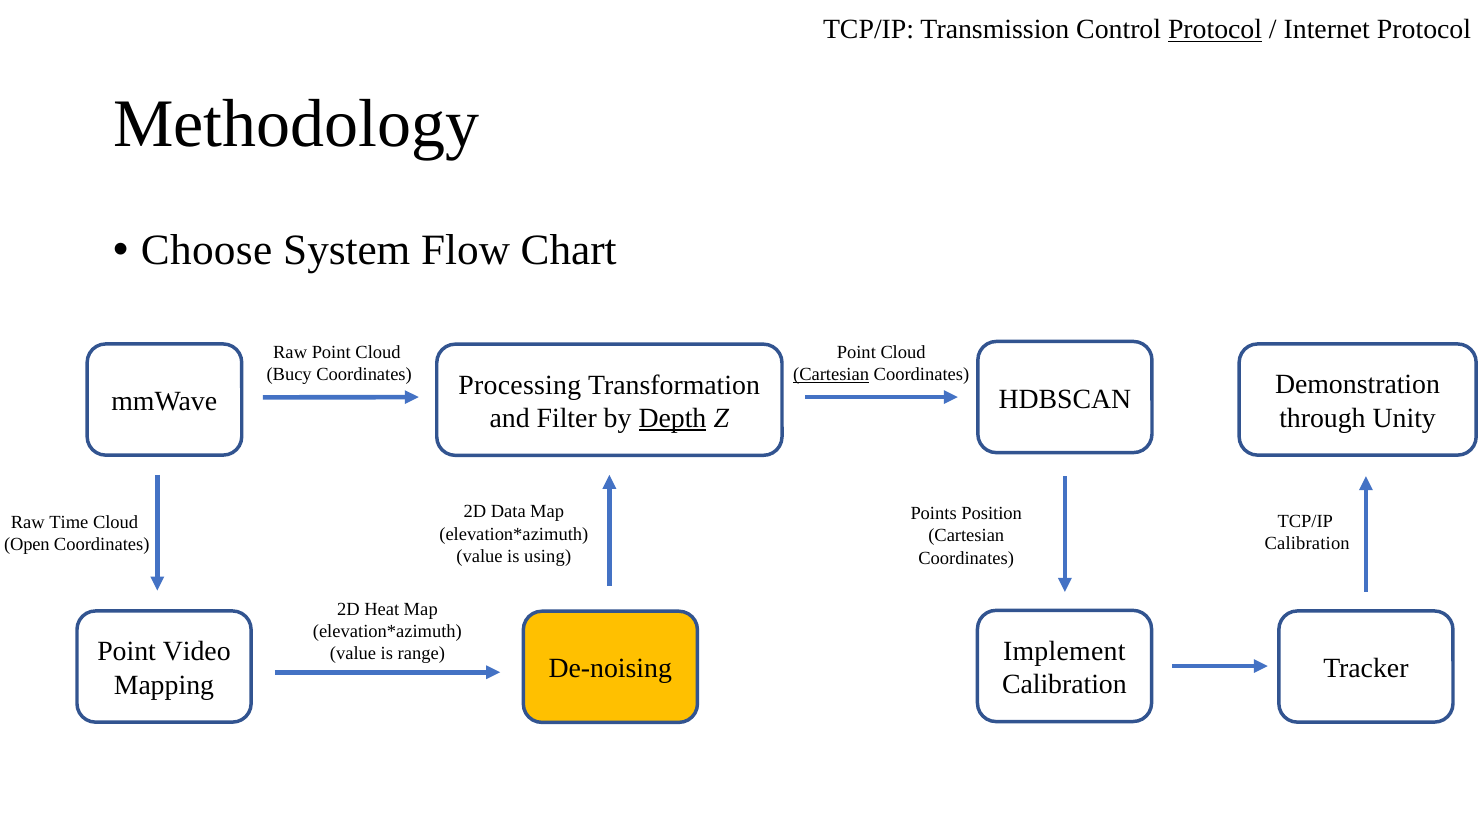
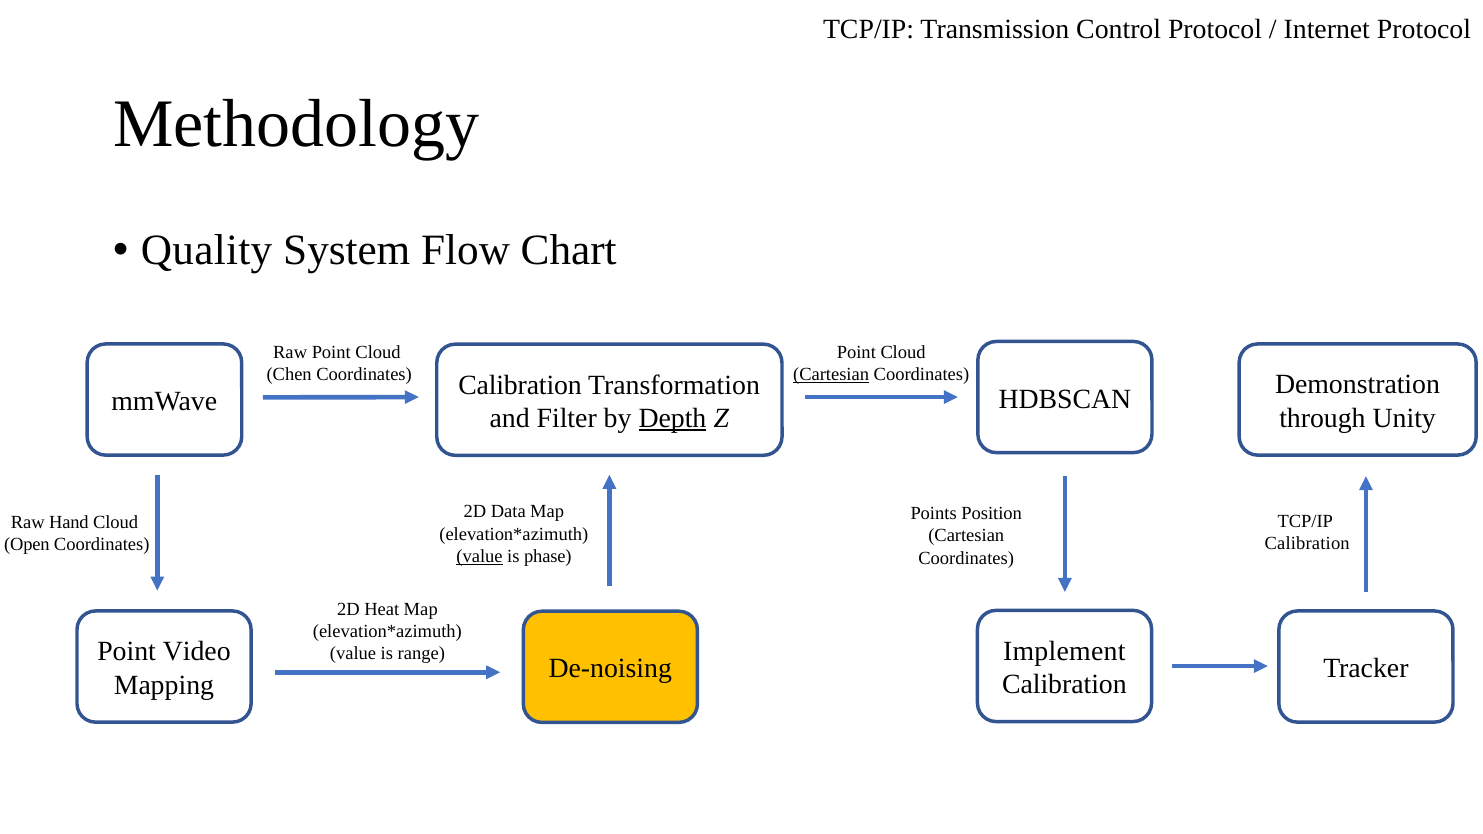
Protocol underline: present -> none (1215, 30)
Choose: Choose -> Quality (207, 251)
Bucy: Bucy -> Chen (289, 375)
Processing: Processing -> Calibration (520, 385)
Time: Time -> Hand (69, 523)
value underline: none -> present (480, 556)
using: using -> phase (548, 556)
